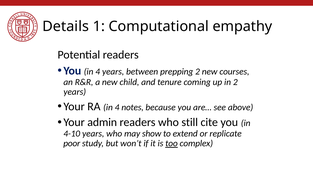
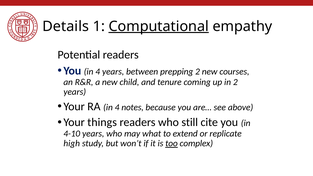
Computational underline: none -> present (159, 26)
admin: admin -> things (102, 122)
show: show -> what (152, 134)
poor: poor -> high (72, 144)
